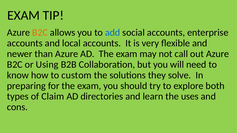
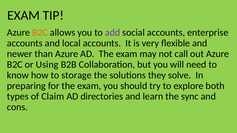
add colour: blue -> purple (113, 33)
custom: custom -> storage (77, 75)
uses: uses -> sync (190, 97)
